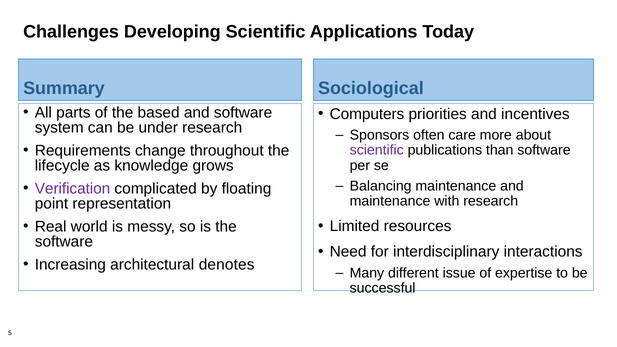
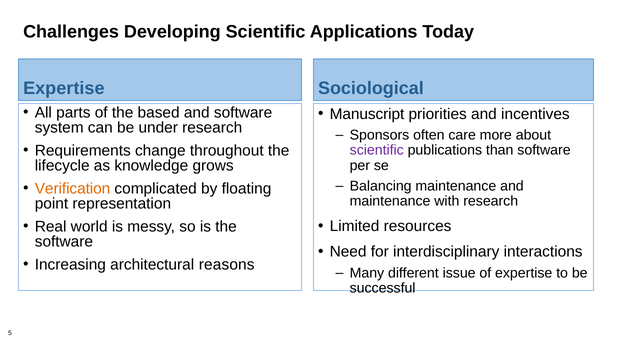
Summary: Summary -> Expertise (64, 88)
Computers: Computers -> Manuscript (367, 114)
Verification colour: purple -> orange (73, 189)
denotes: denotes -> reasons (227, 265)
